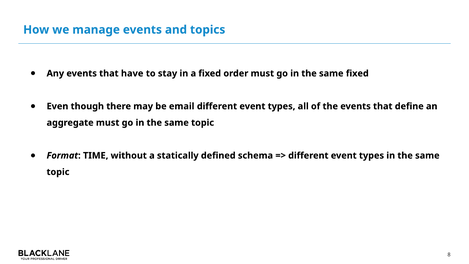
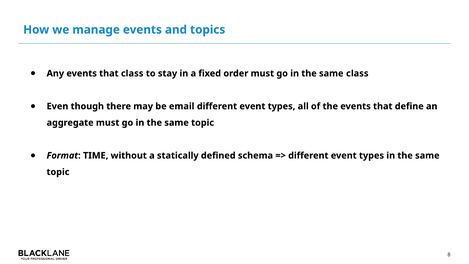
that have: have -> class (132, 73)
same fixed: fixed -> class (357, 73)
